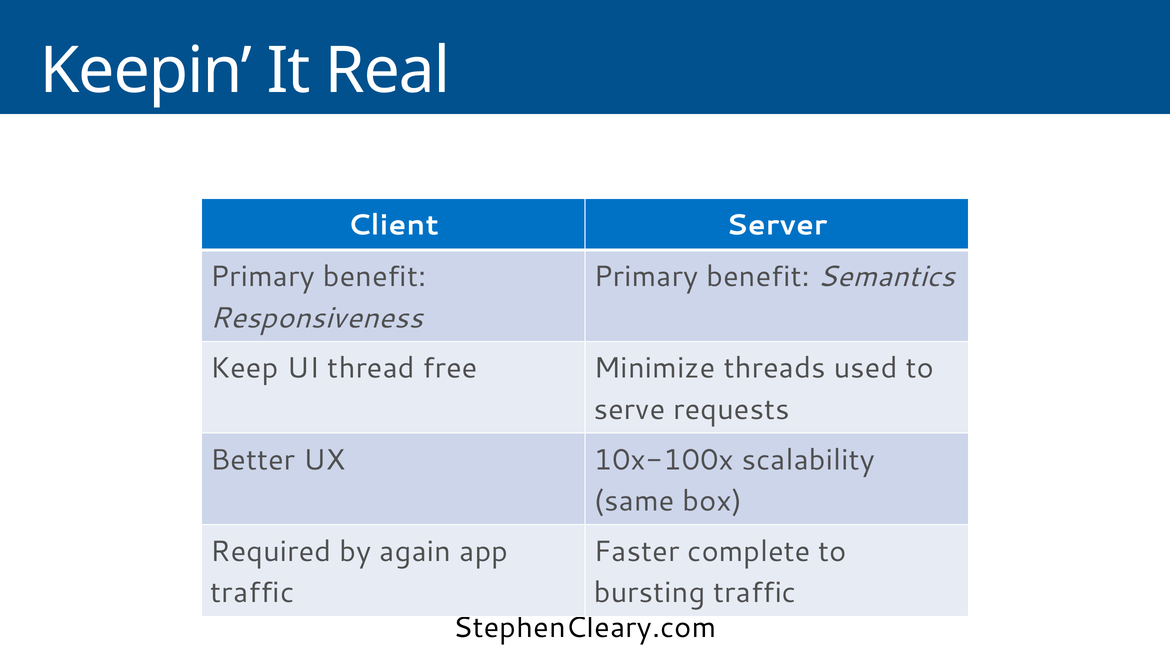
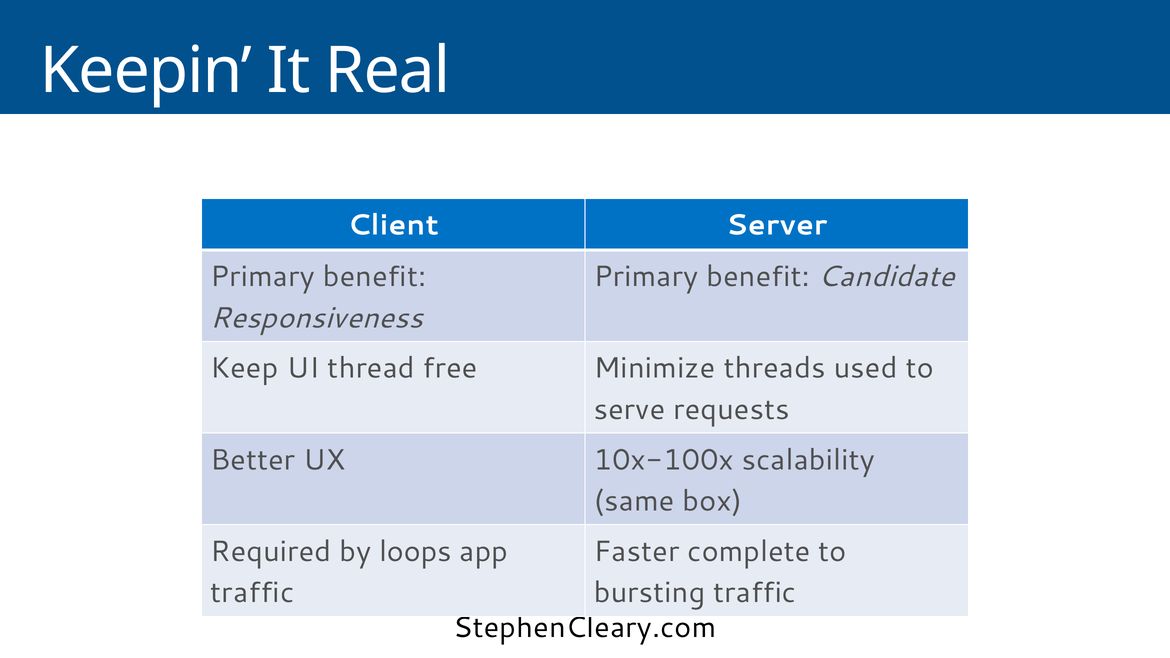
Semantics: Semantics -> Candidate (886, 277)
again: again -> loops (416, 552)
